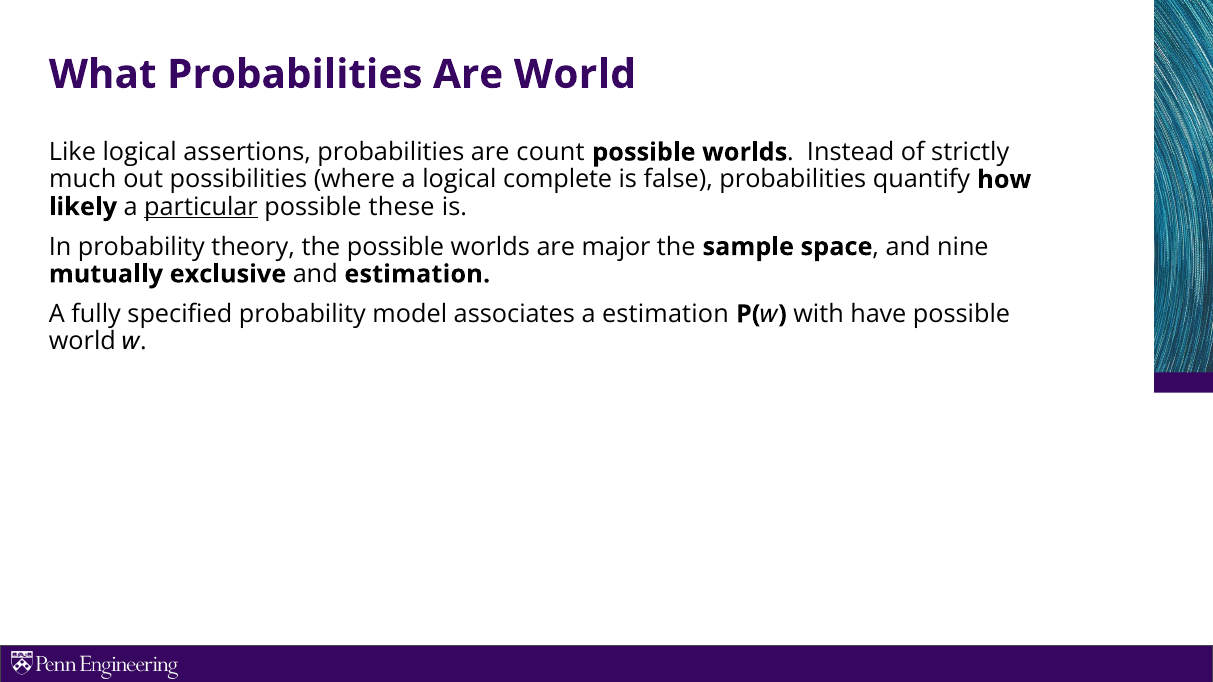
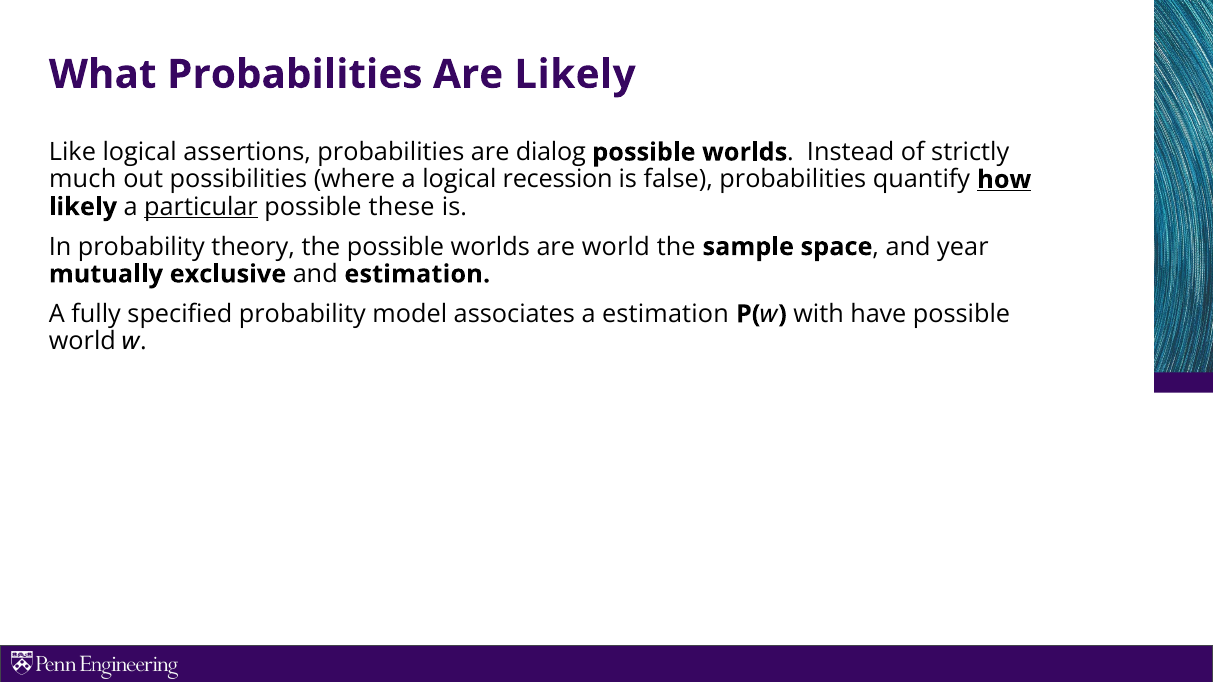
Are World: World -> Likely (575, 74)
count: count -> dialog (551, 152)
complete: complete -> recession (558, 180)
how underline: none -> present (1004, 180)
are major: major -> world (616, 247)
nine: nine -> year (963, 247)
